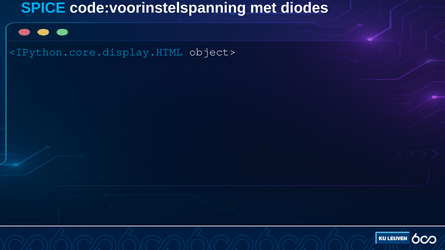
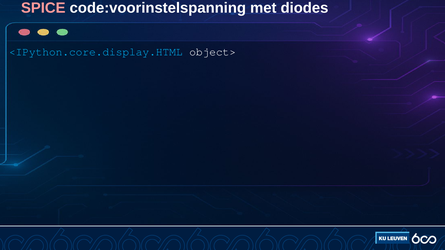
SPICE colour: light blue -> pink (43, 8)
